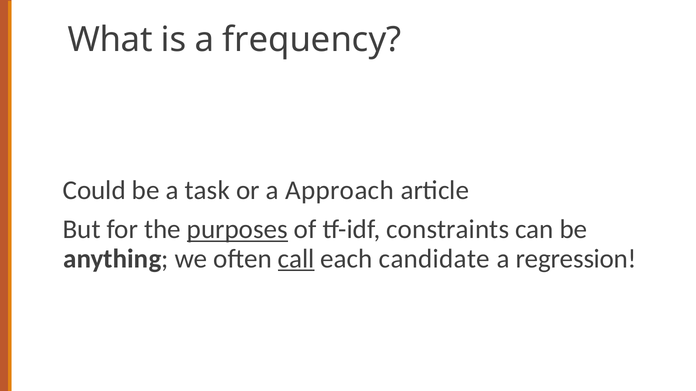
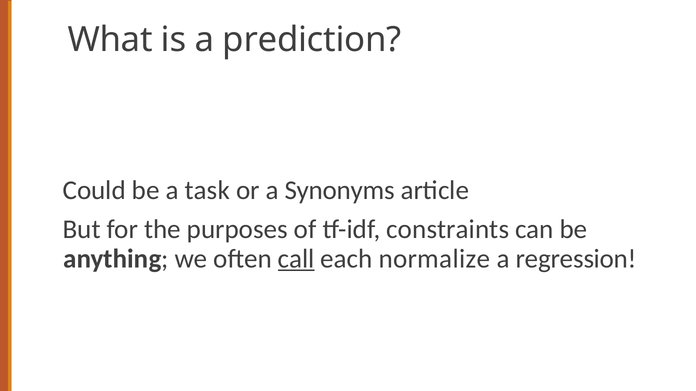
frequency: frequency -> prediction (312, 40)
Approach: Approach -> Synonyms (340, 190)
purposes underline: present -> none (237, 230)
candidate: candidate -> normalize (434, 259)
